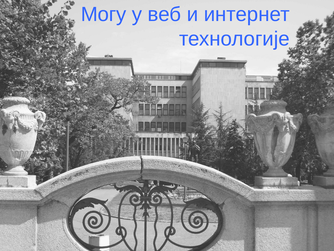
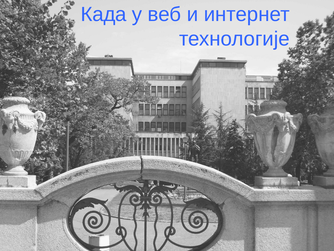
Могу: Могу -> Када (104, 14)
